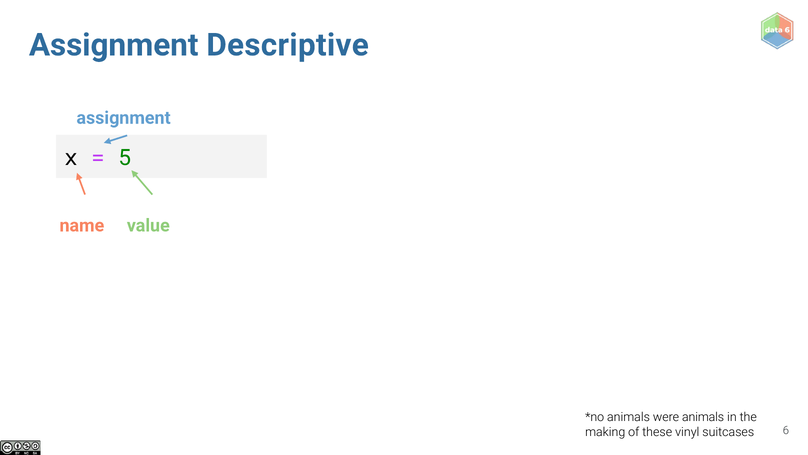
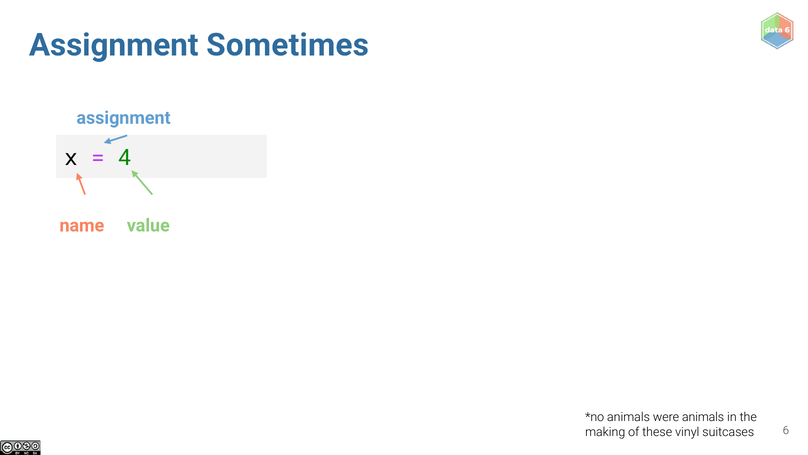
Descriptive: Descriptive -> Sometimes (288, 45)
5: 5 -> 4 (125, 158)
